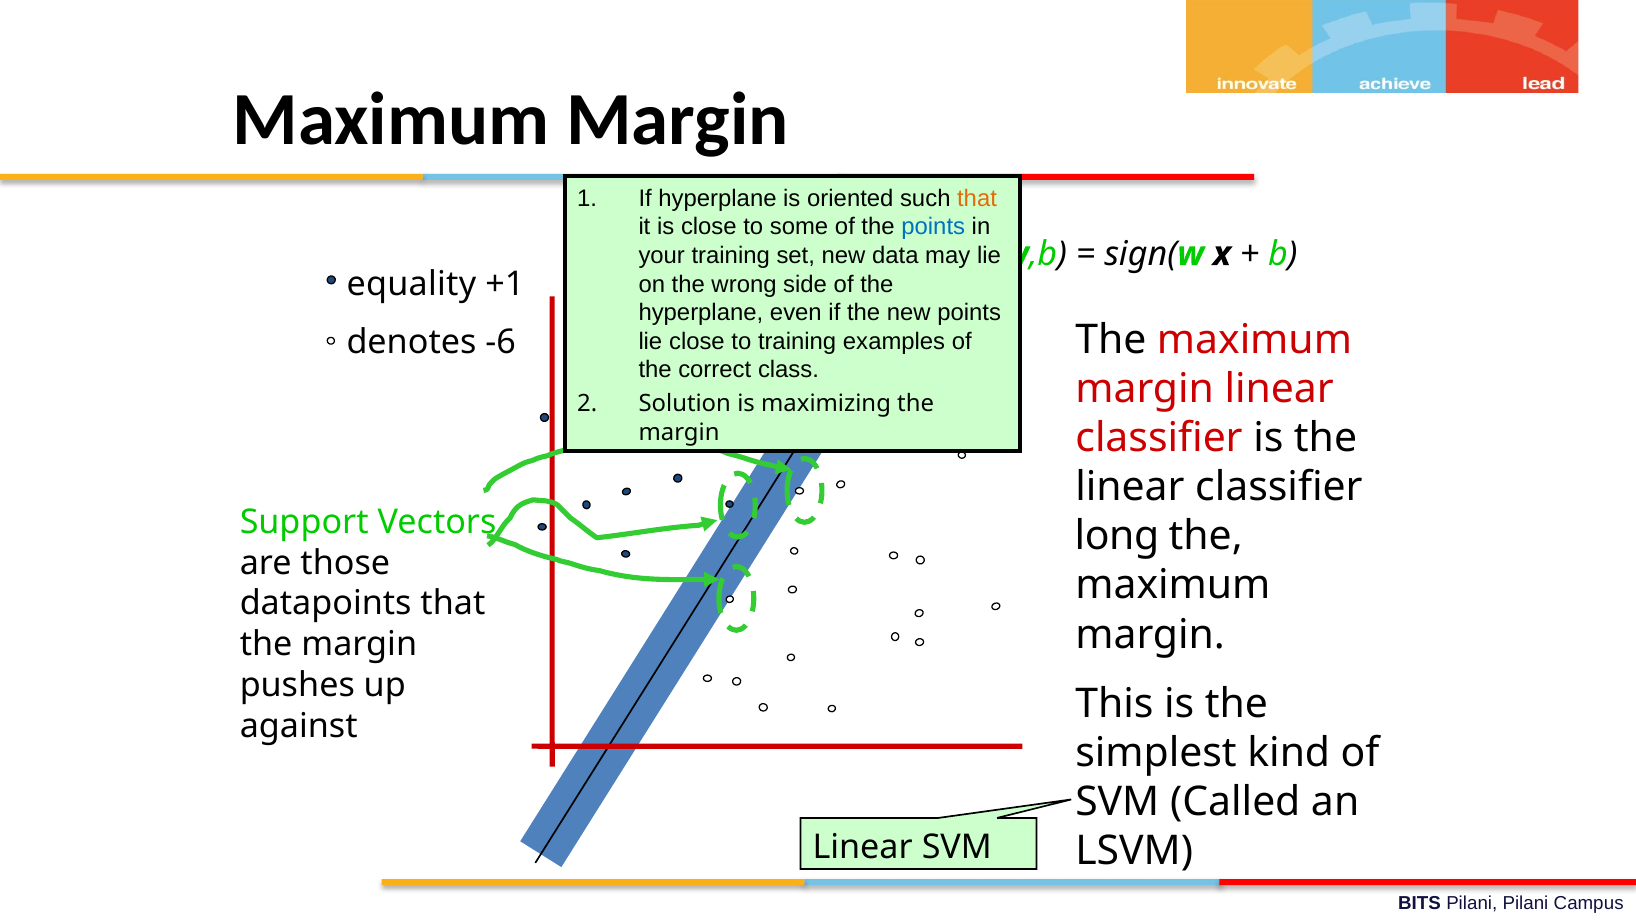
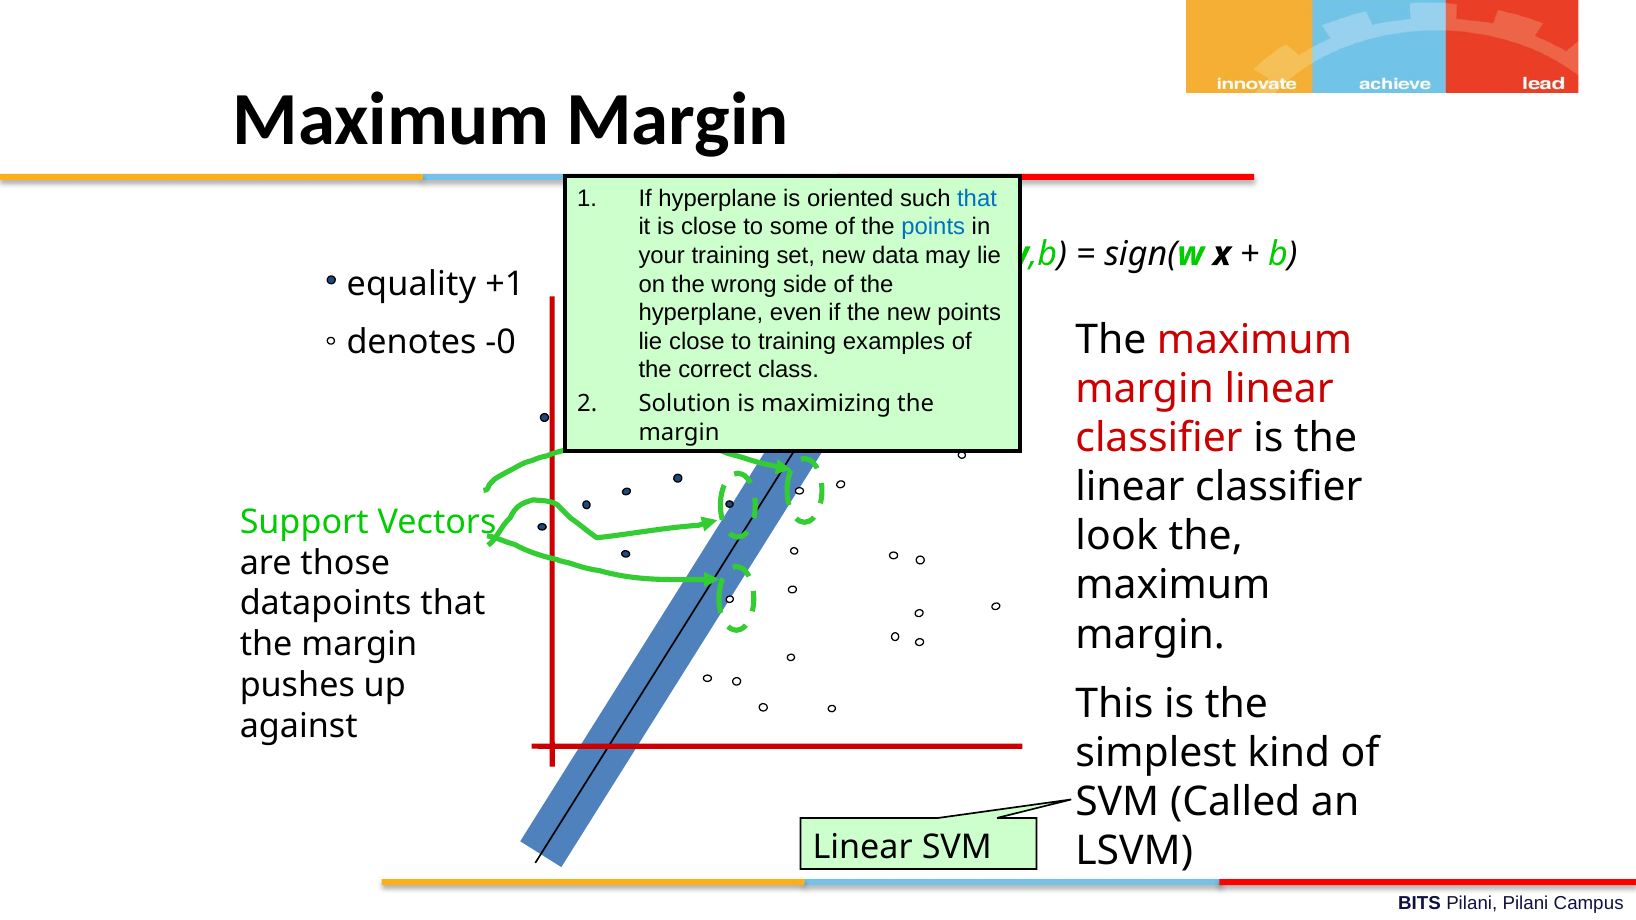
that colour: orange -> blue (977, 198)
-6: -6 -> -0 (501, 342)
long: long -> look (1117, 537)
